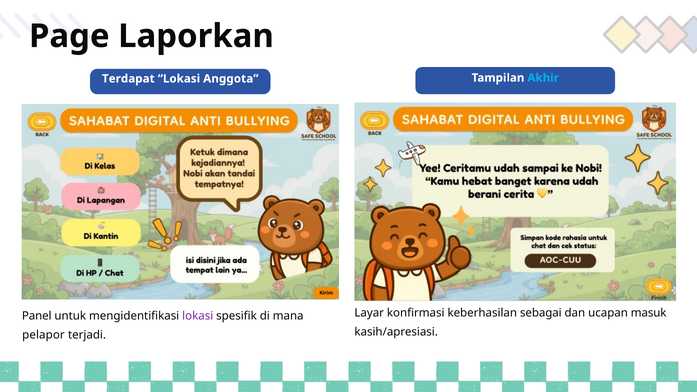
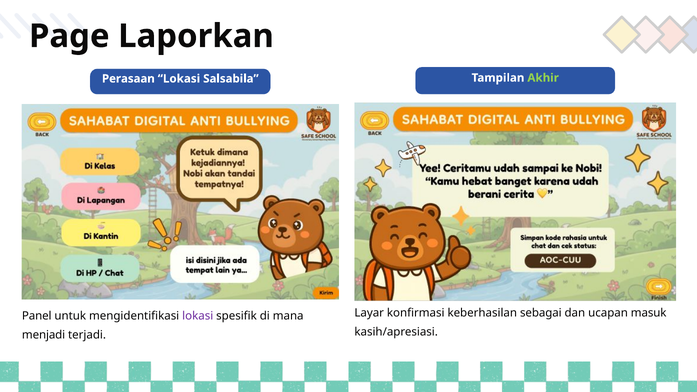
Terdapat: Terdapat -> Perasaan (128, 79)
Anggota: Anggota -> Salsabila (231, 79)
Akhir colour: light blue -> light green (543, 78)
pelapor: pelapor -> menjadi (44, 335)
